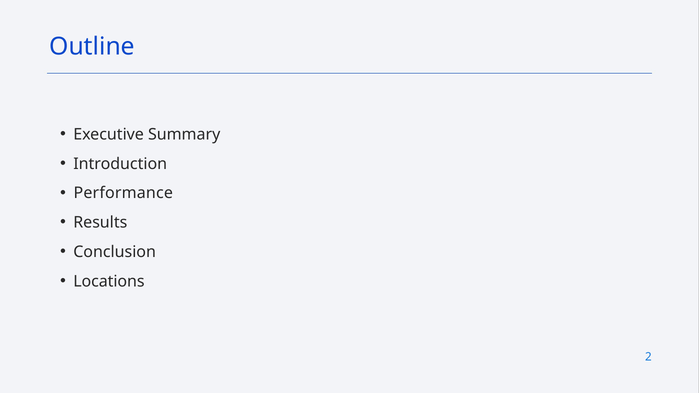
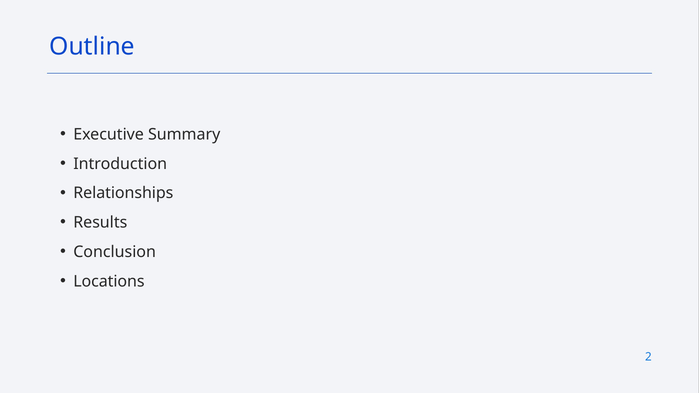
Performance: Performance -> Relationships (123, 193)
